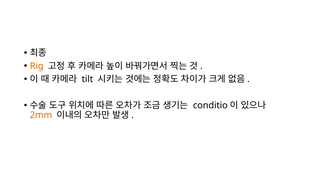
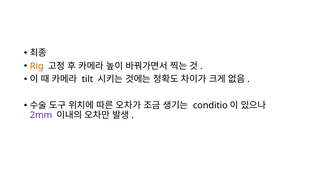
2mm colour: orange -> purple (41, 116)
